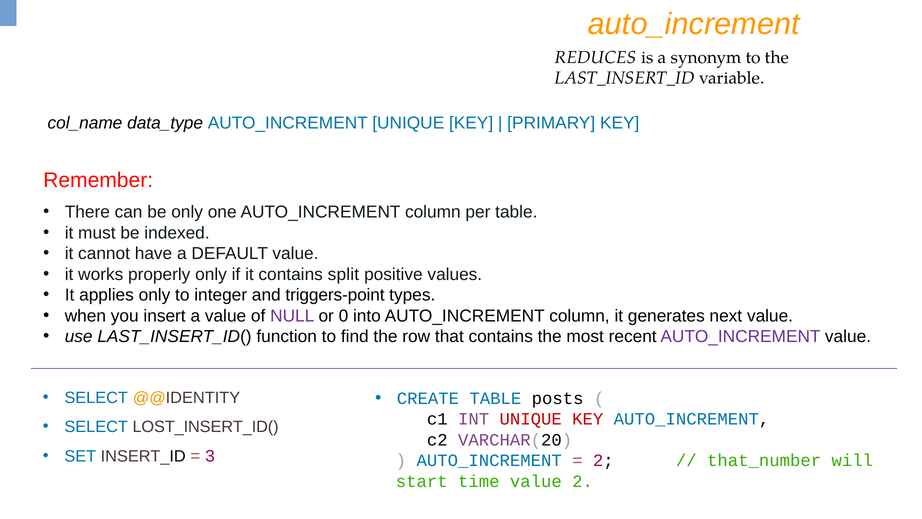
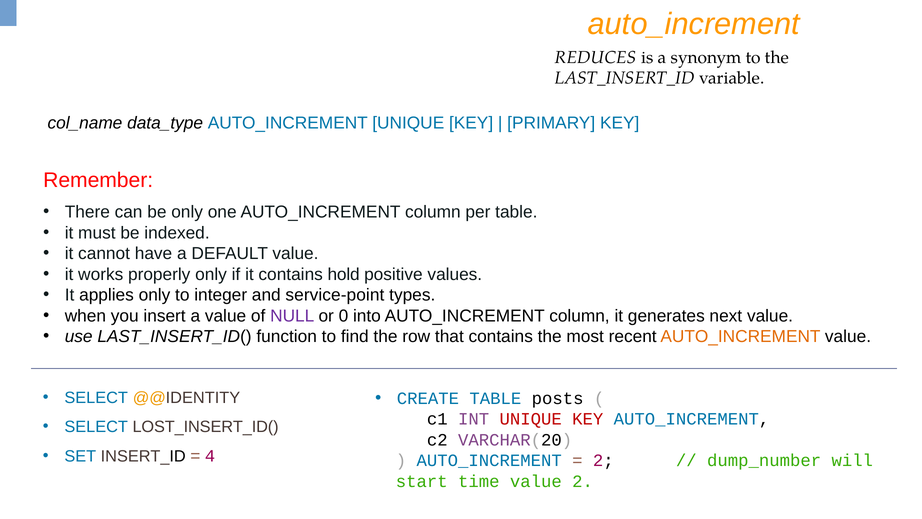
split: split -> hold (344, 274)
triggers-point: triggers-point -> service-point (335, 295)
AUTO_INCREMENT colour: purple -> orange (740, 336)
3: 3 -> 4 (210, 456)
that_number: that_number -> dump_number (764, 460)
